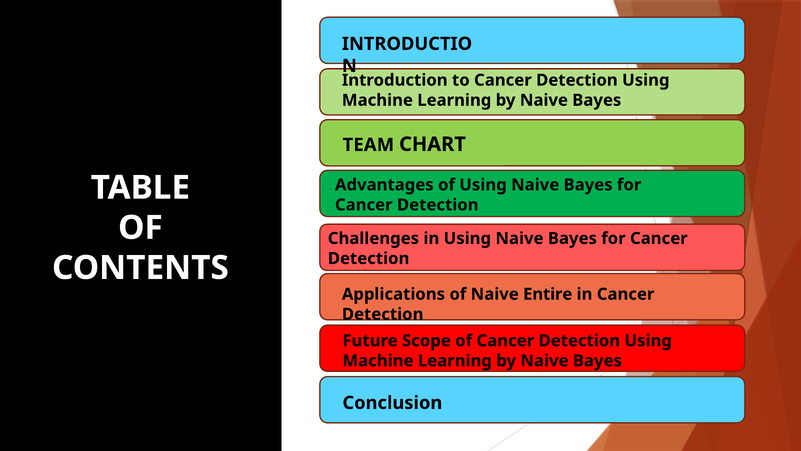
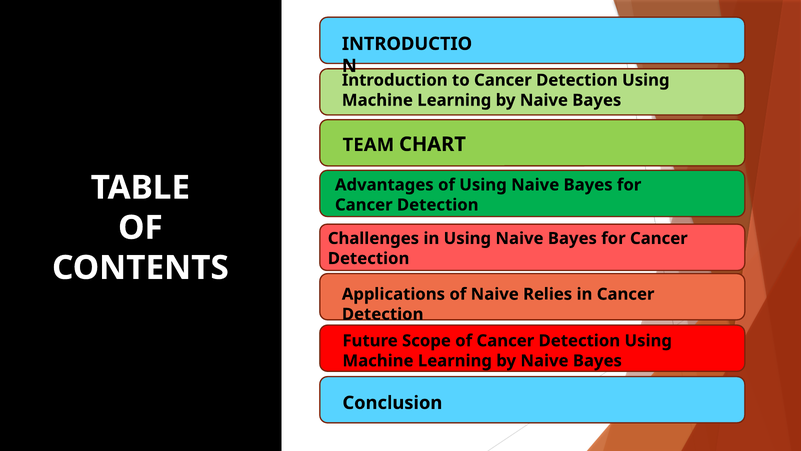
Entire: Entire -> Relies (548, 294)
